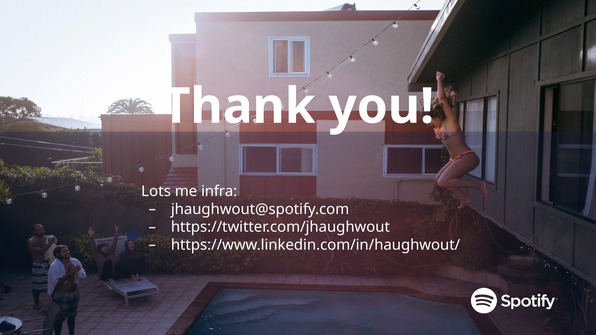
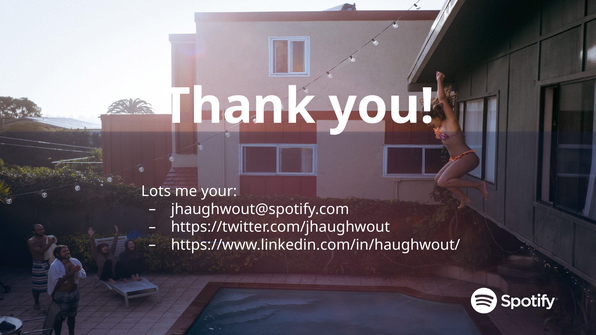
infra: infra -> your (219, 191)
